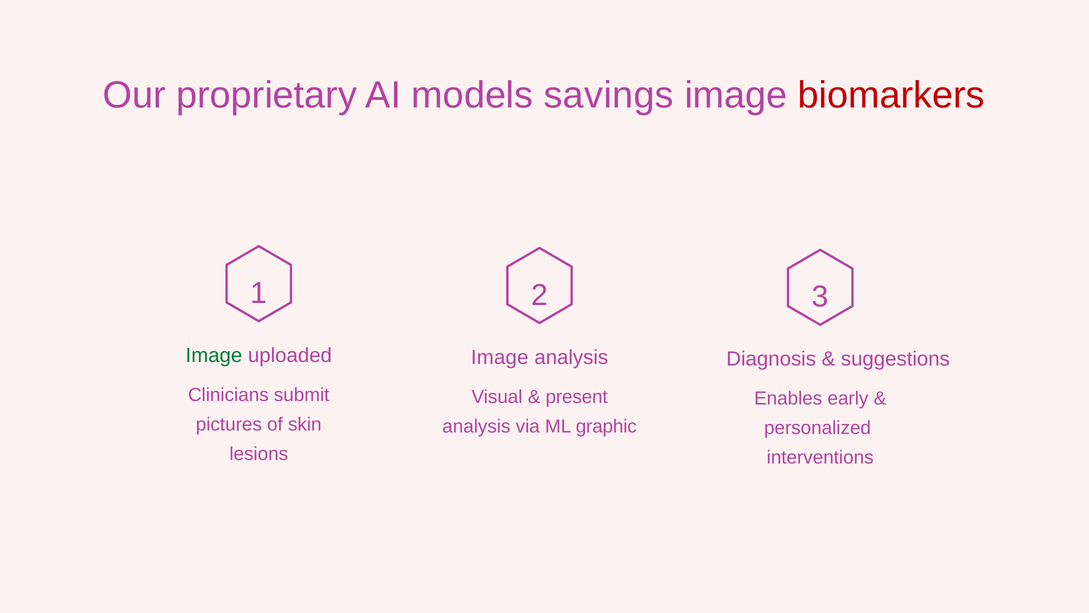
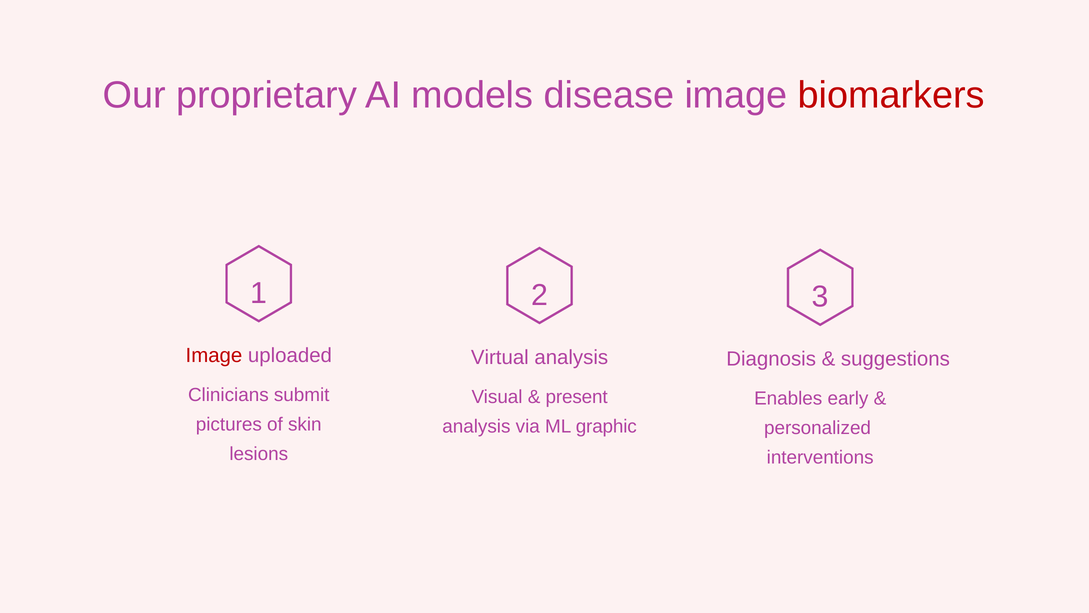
savings: savings -> disease (609, 95)
Image colour: green -> red (214, 355)
uploaded Image: Image -> Virtual (500, 357)
